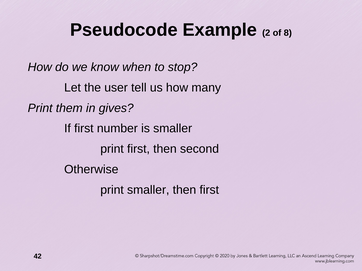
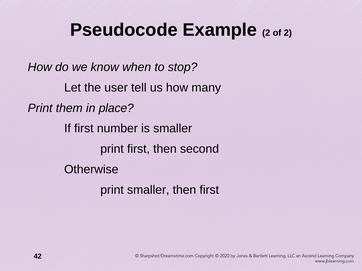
of 8: 8 -> 2 (288, 33)
gives: gives -> place (116, 108)
